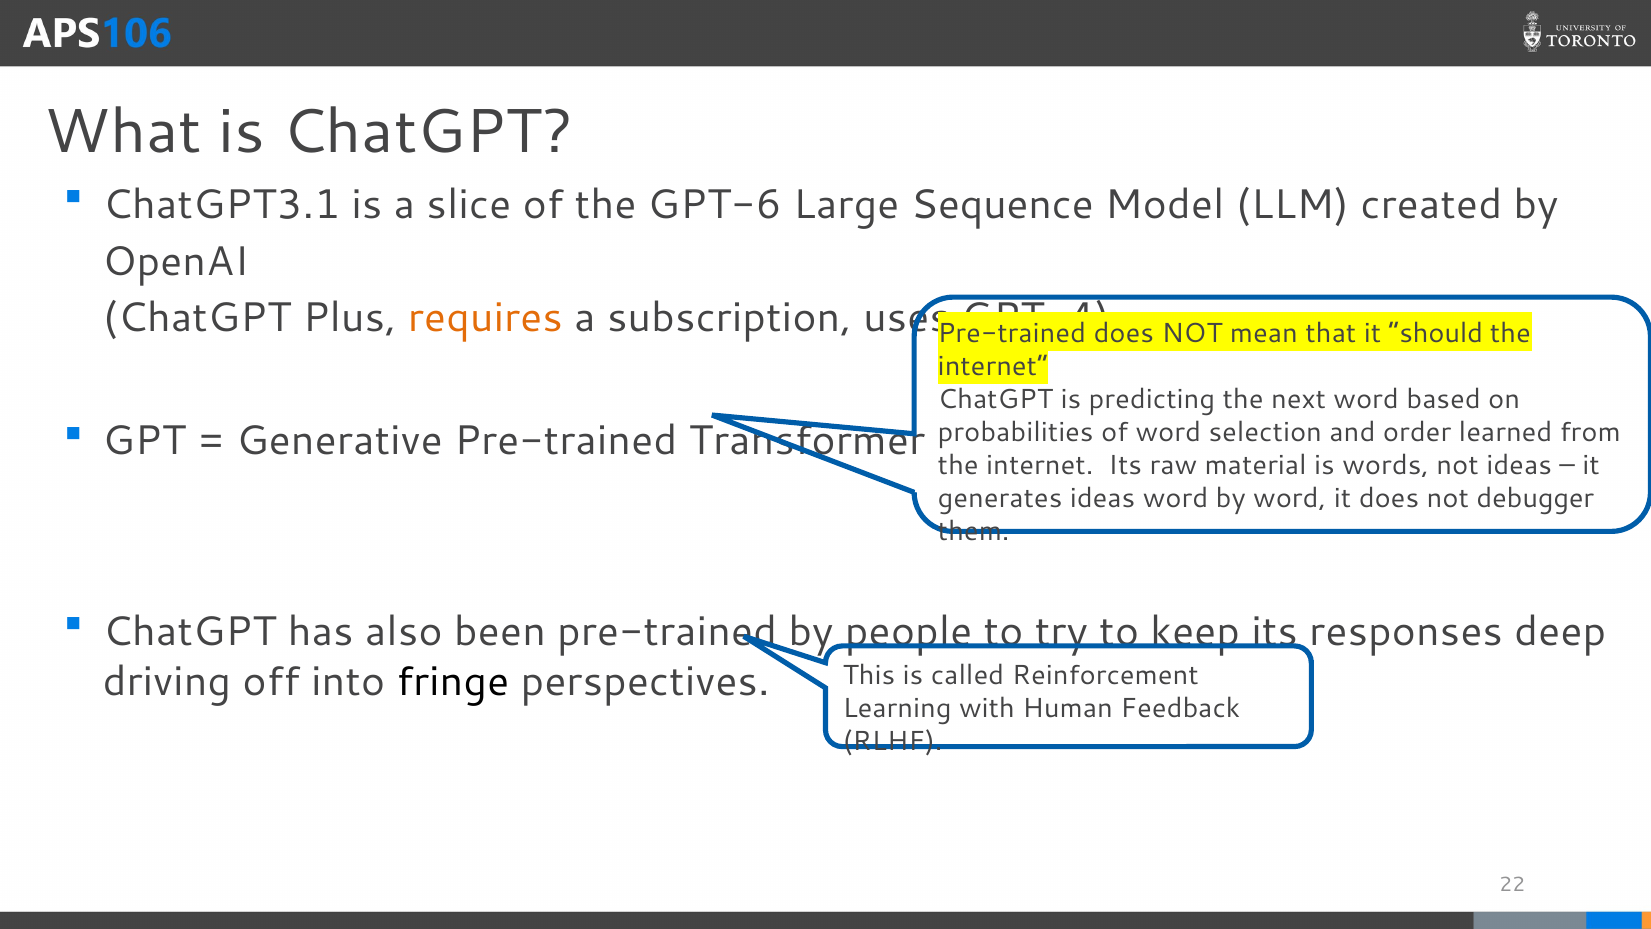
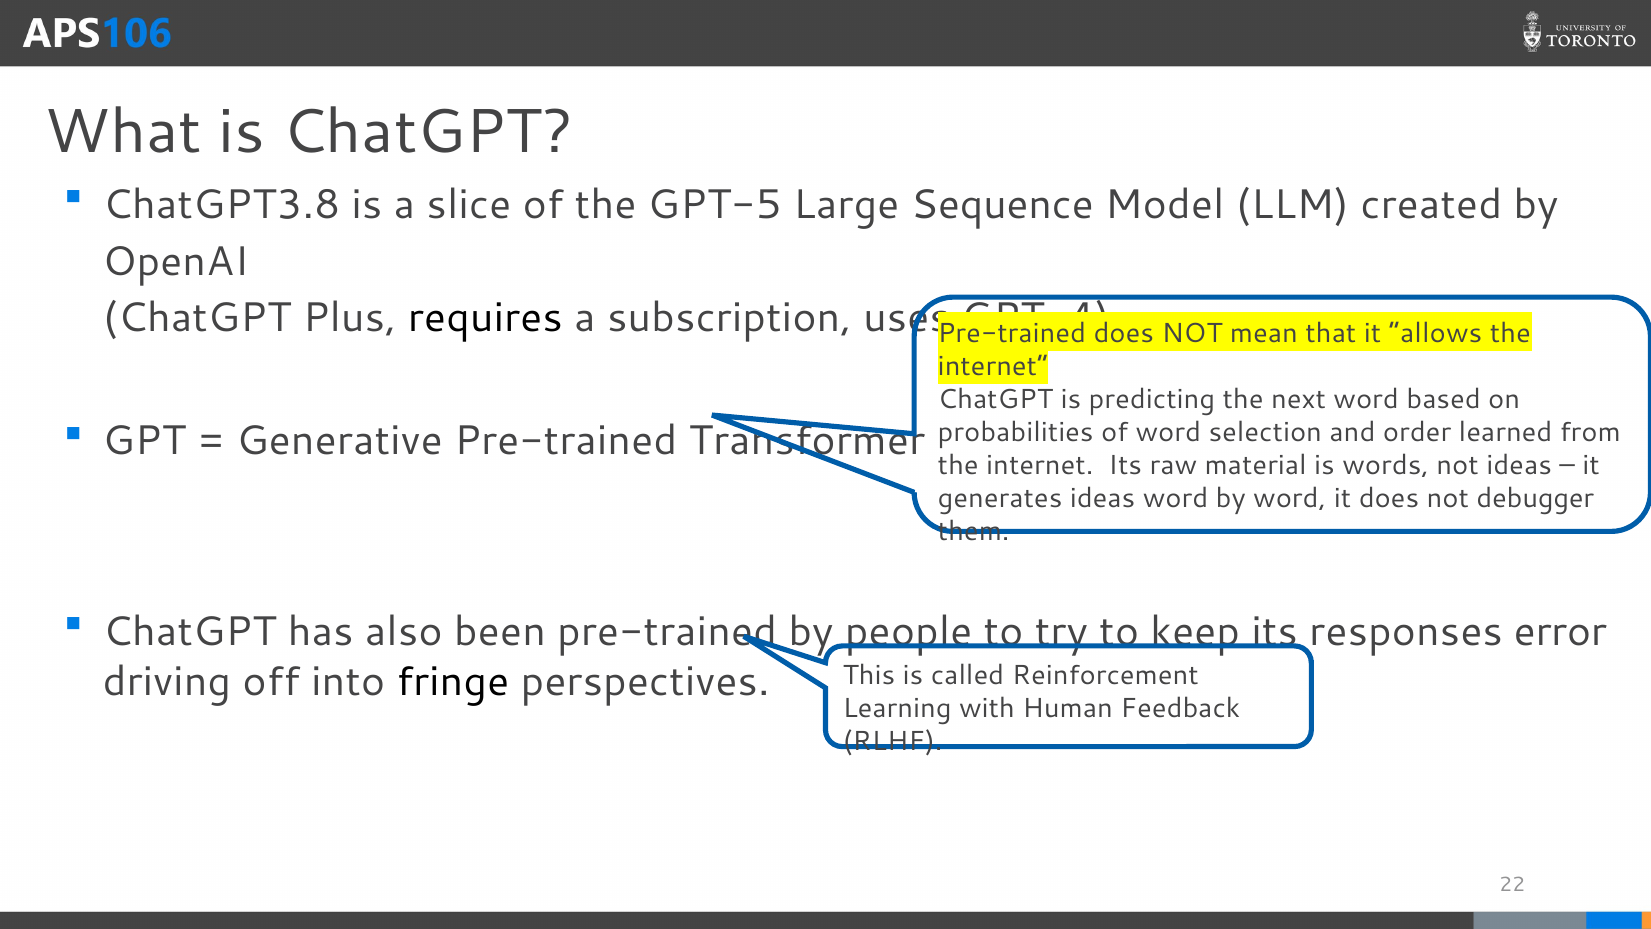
ChatGPT3.1: ChatGPT3.1 -> ChatGPT3.8 (221, 205)
GPT-6: GPT-6 -> GPT-5 (715, 205)
requires colour: orange -> black (485, 318)
should: should -> allows (1436, 333)
deep: deep -> error (1560, 632)
